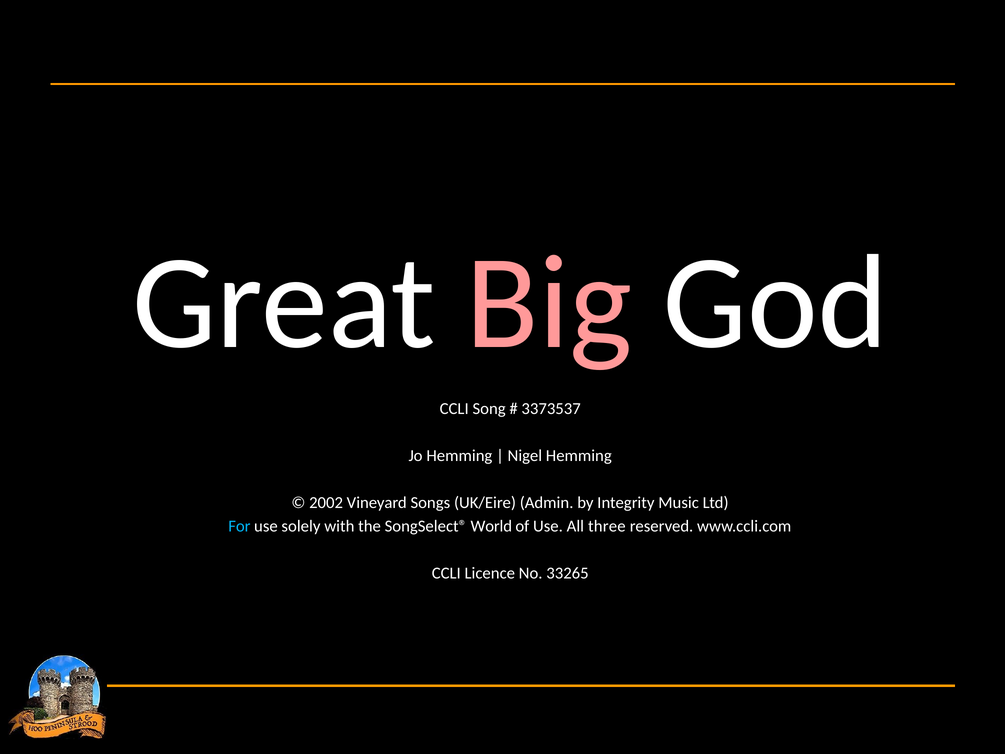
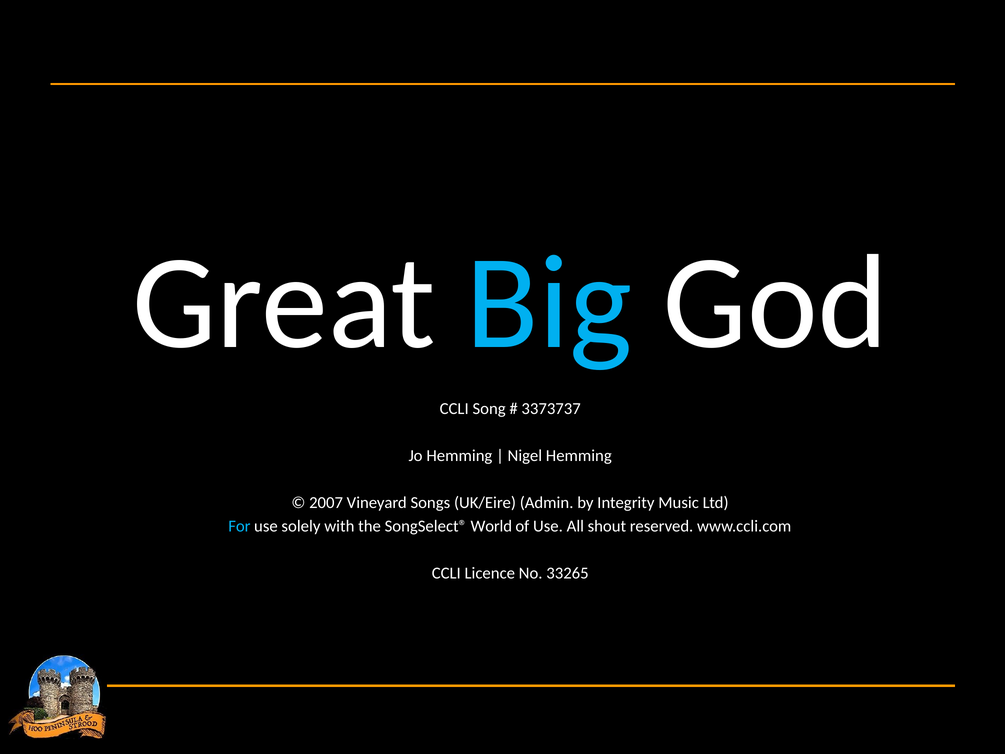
Big colour: pink -> light blue (549, 303)
3373537: 3373537 -> 3373737 (551, 409)
2002: 2002 -> 2007 (326, 503)
three: three -> shout (607, 526)
